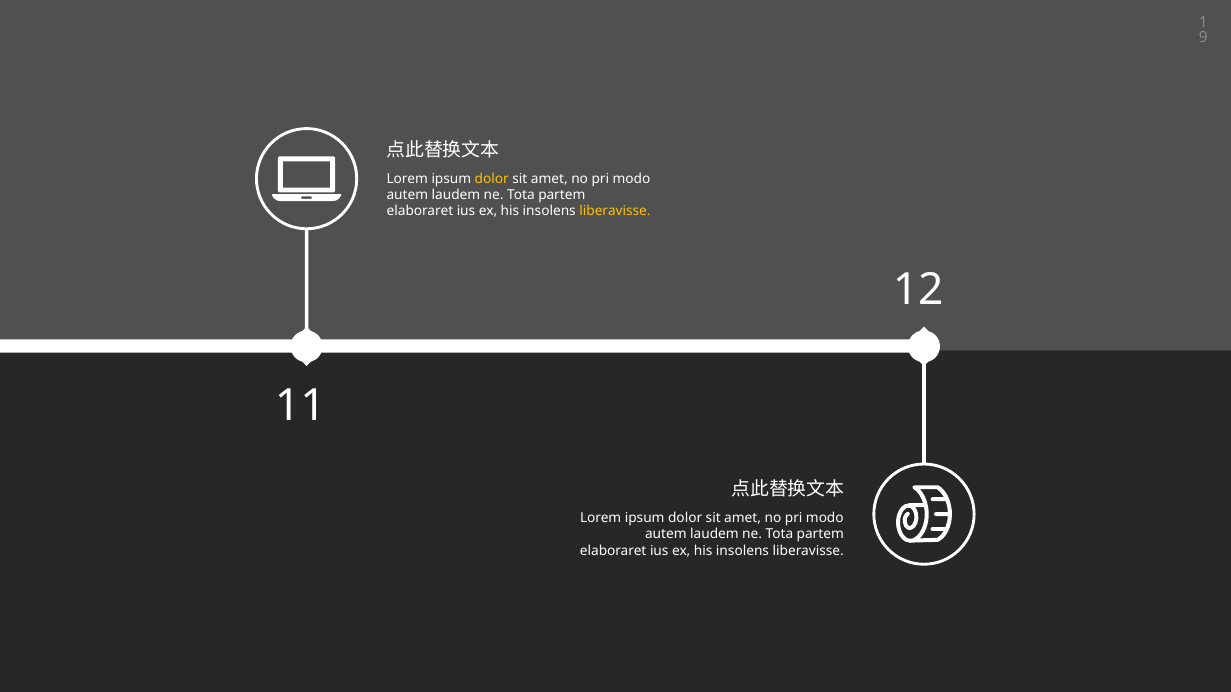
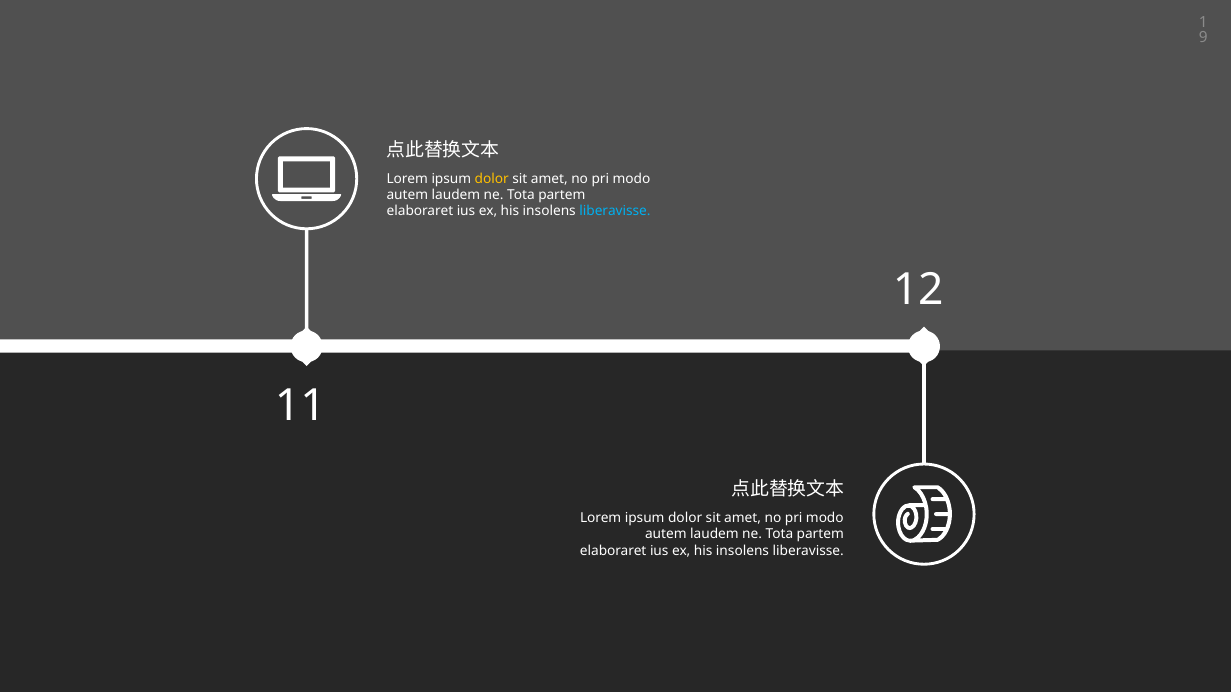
liberavisse colour: yellow -> light blue (615, 212)
